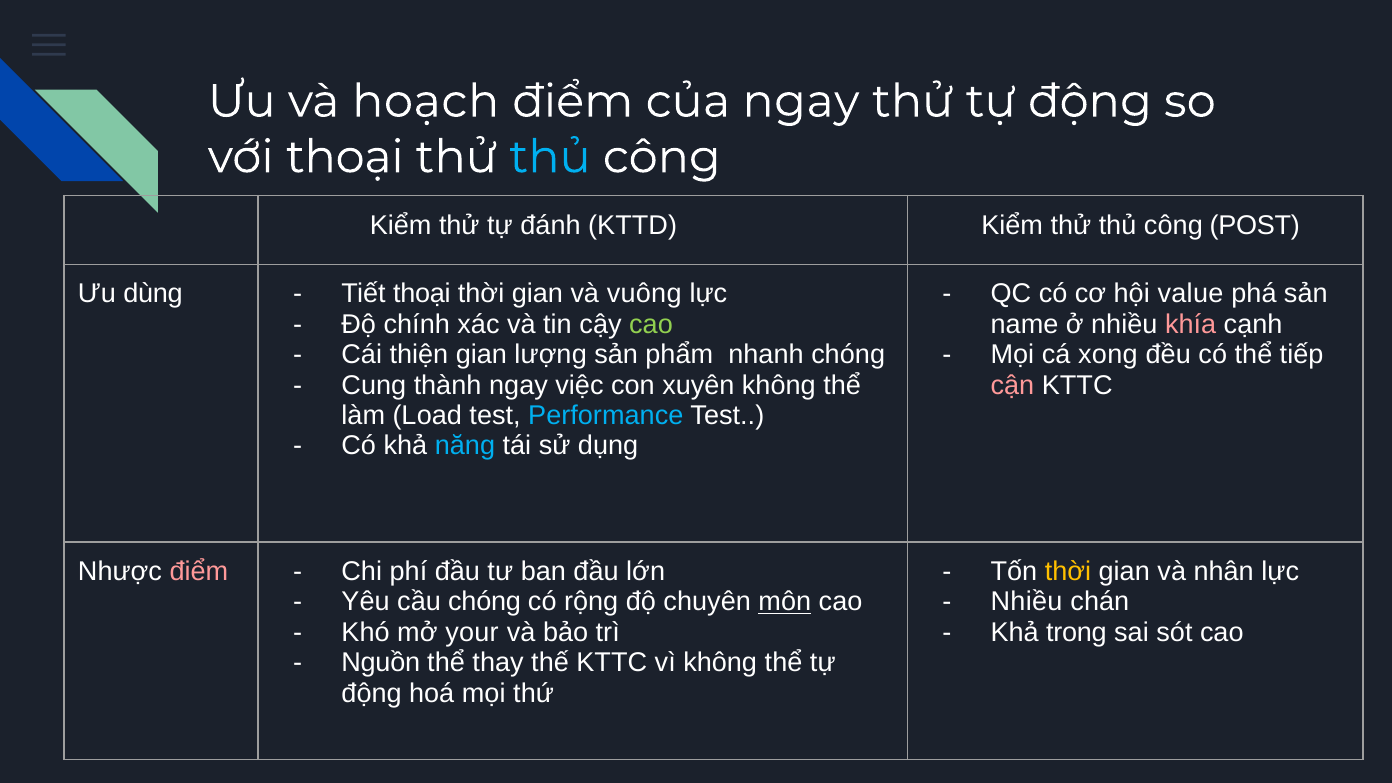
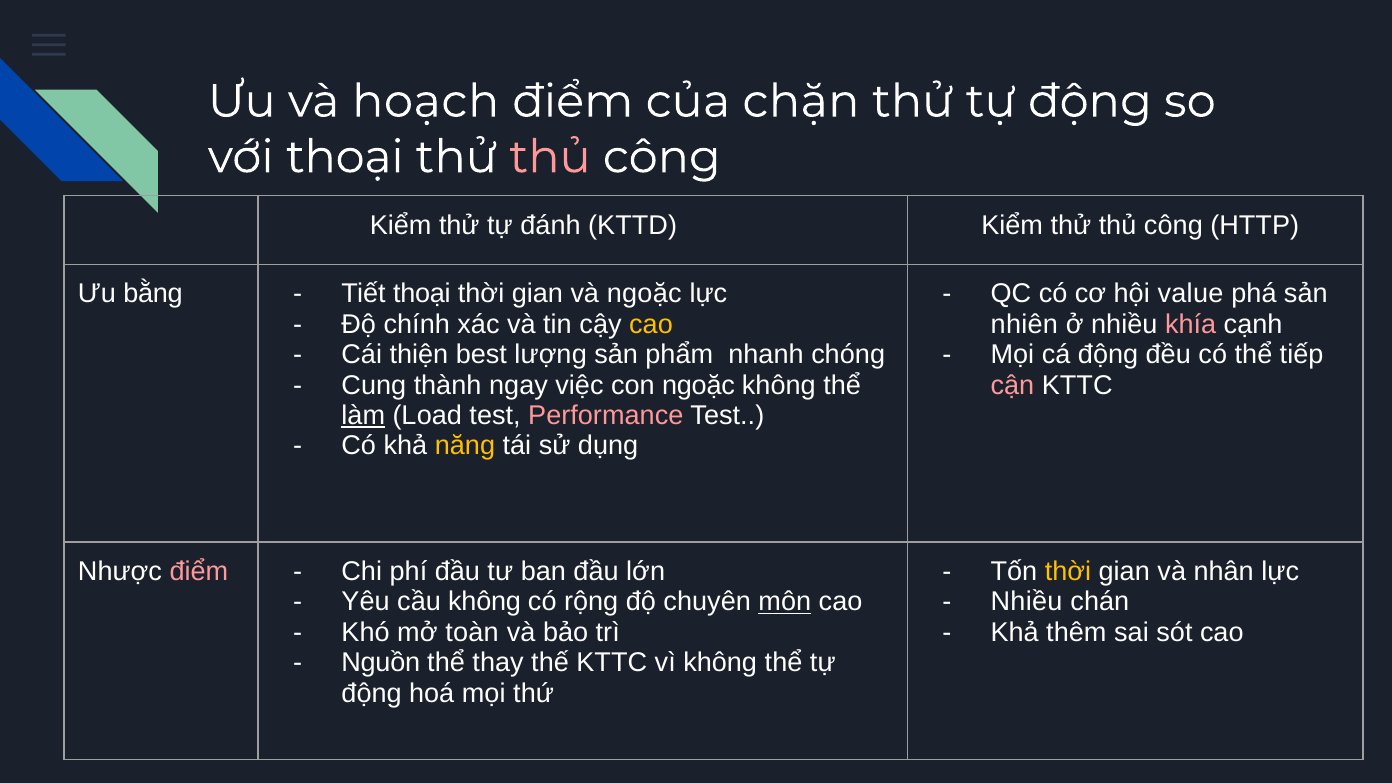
của ngay: ngay -> chặn (801, 101)
thủ colour: light blue -> pink (550, 157)
POST: POST -> HTTP (1255, 225)
dùng: dùng -> bằng (153, 294)
và vuông: vuông -> ngoặc (644, 294)
cao colour: light green -> yellow (651, 324)
name: name -> nhiên (1024, 324)
thiện gian: gian -> best (481, 355)
cá xong: xong -> động (1108, 355)
con xuyên: xuyên -> ngoặc (698, 385)
làm underline: none -> present (363, 416)
Performance colour: light blue -> pink (606, 416)
năng colour: light blue -> yellow (465, 446)
cầu chóng: chóng -> không (485, 602)
your: your -> toàn (472, 632)
trong: trong -> thêm (1076, 632)
